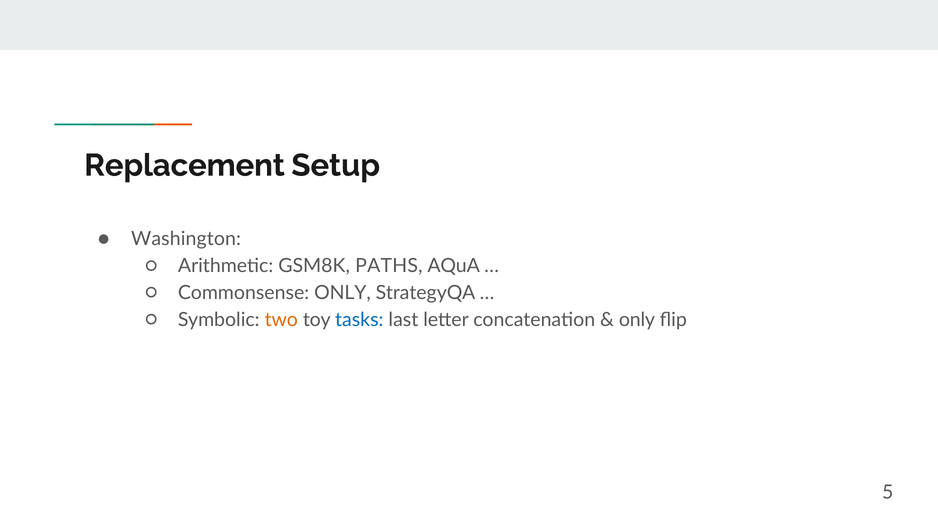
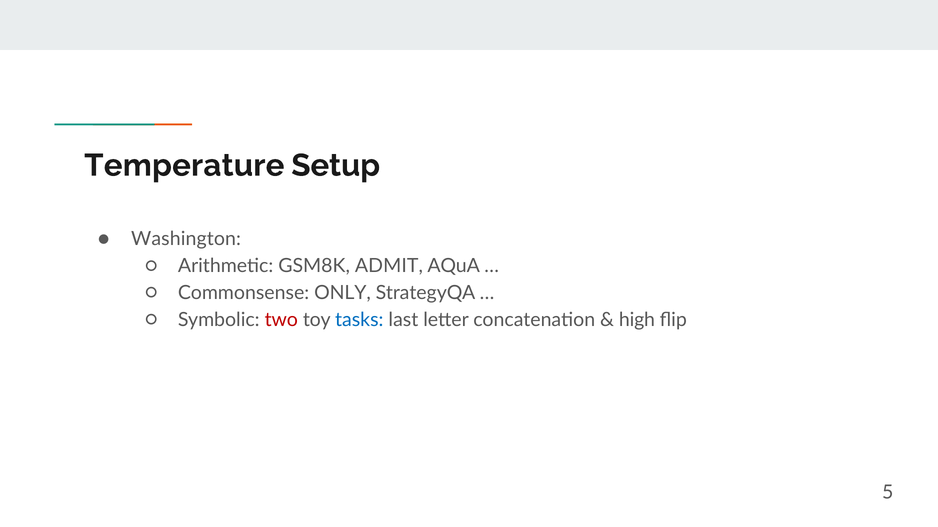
Replacement: Replacement -> Temperature (184, 166)
PATHS: PATHS -> ADMIT (389, 266)
two colour: orange -> red (281, 320)
only: only -> high (637, 320)
